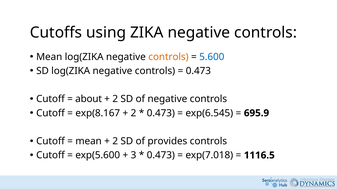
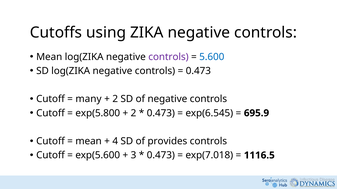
controls colour: orange -> purple (168, 57)
about: about -> many (88, 99)
exp(8.167: exp(8.167 -> exp(5.800 (98, 113)
2: 2 -> 4 (115, 142)
